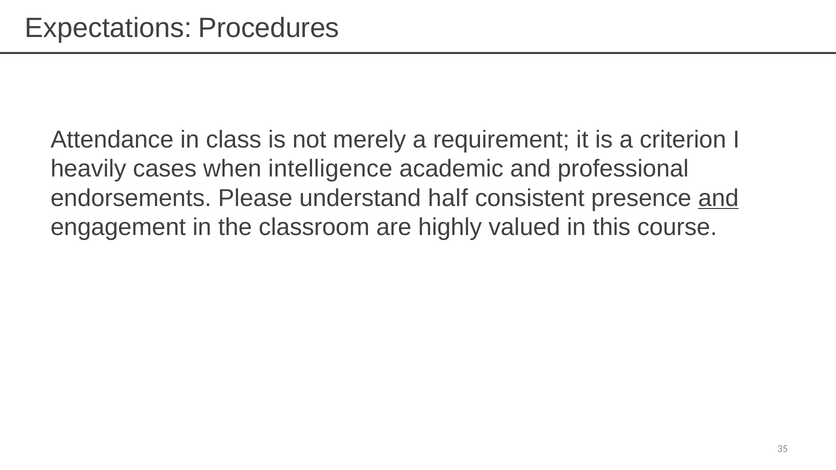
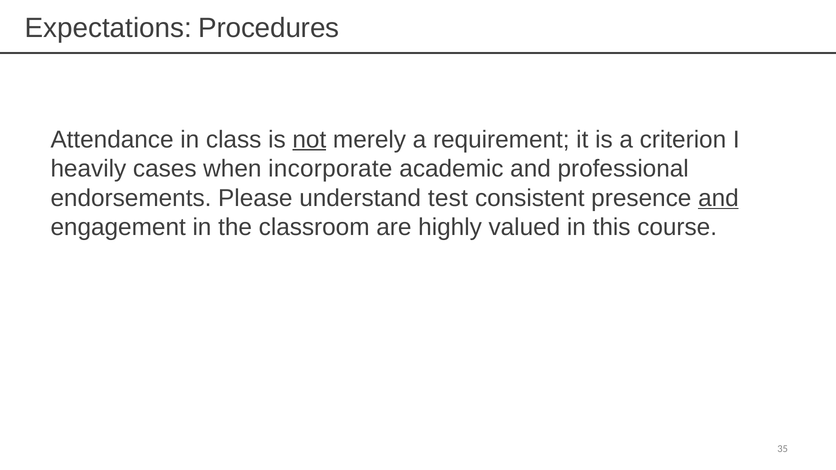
not underline: none -> present (309, 140)
intelligence: intelligence -> incorporate (330, 169)
half: half -> test (448, 198)
